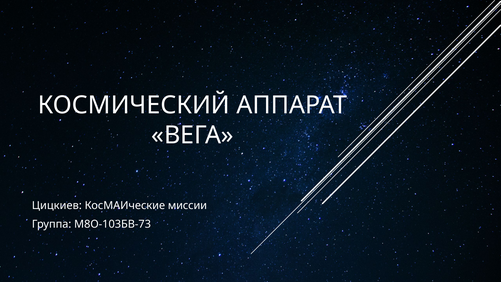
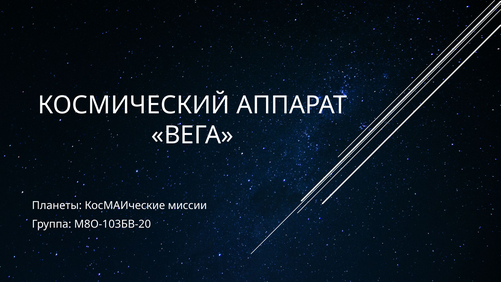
Цицкиев: Цицкиев -> Планеты (57, 206)
М8О-103БВ-73: М8О-103БВ-73 -> М8О-103БВ-20 (113, 224)
